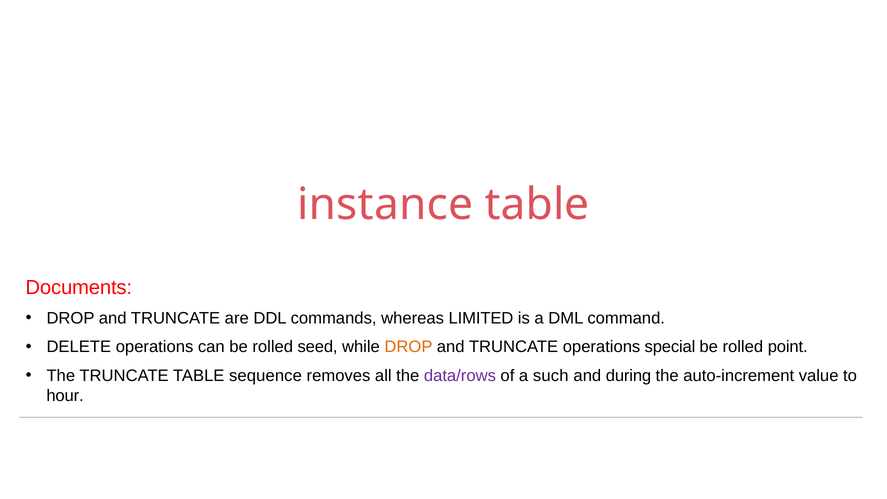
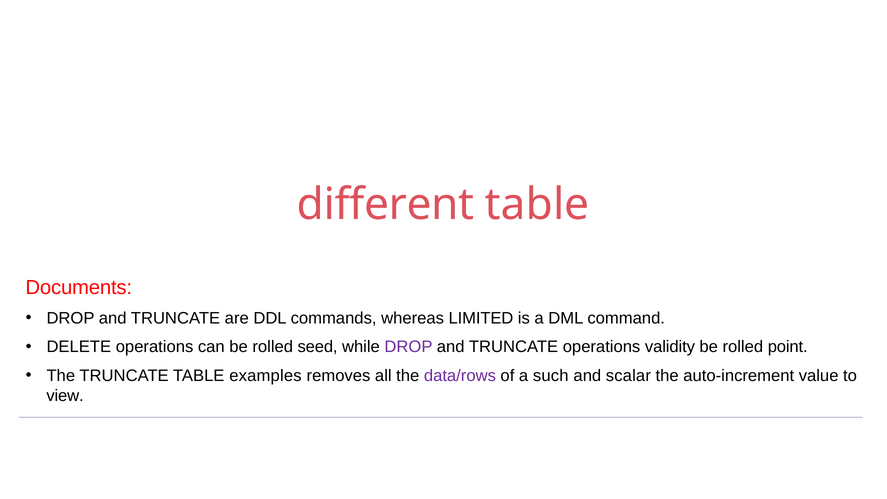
instance: instance -> different (386, 205)
DROP colour: orange -> purple (408, 347)
special: special -> validity (670, 347)
sequence: sequence -> examples (265, 376)
during: during -> scalar (628, 376)
hour: hour -> view (65, 396)
